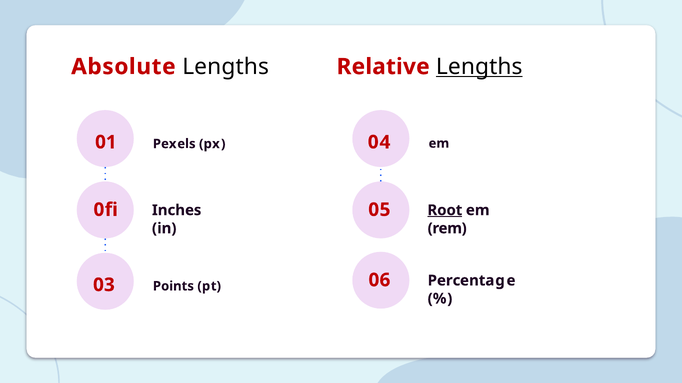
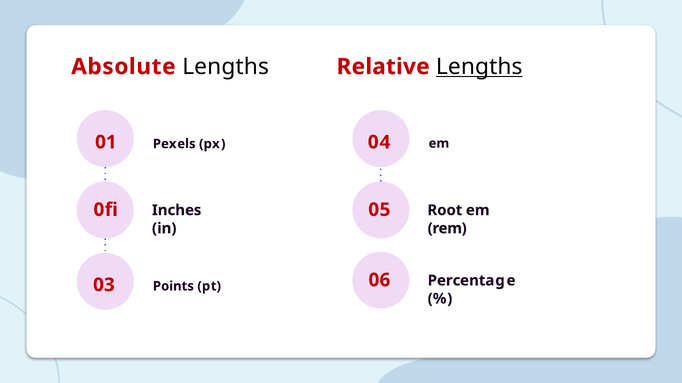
Root underline: present -> none (445, 211)
